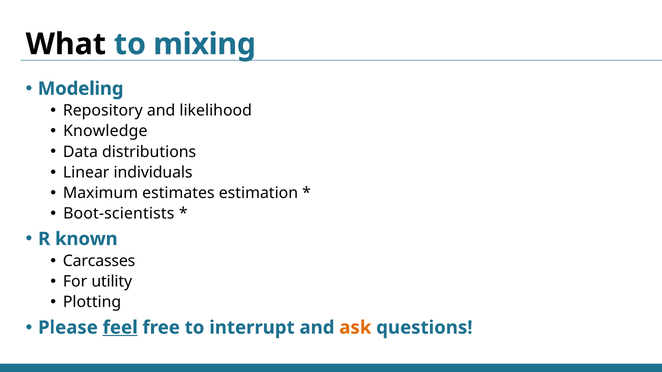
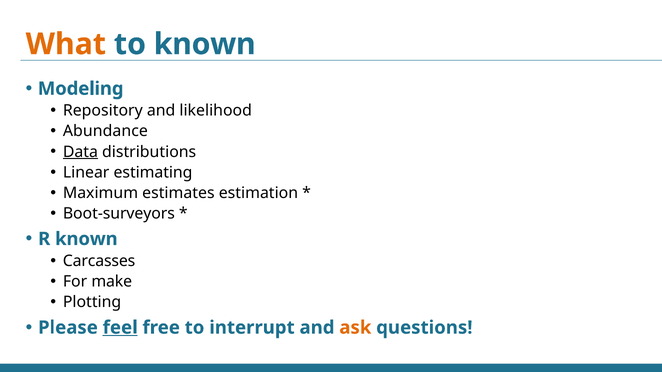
What colour: black -> orange (66, 44)
to mixing: mixing -> known (205, 44)
Knowledge: Knowledge -> Abundance (105, 131)
Data underline: none -> present (80, 152)
individuals: individuals -> estimating (153, 173)
Boot-scientists: Boot-scientists -> Boot-surveyors (119, 214)
utility: utility -> make (112, 282)
